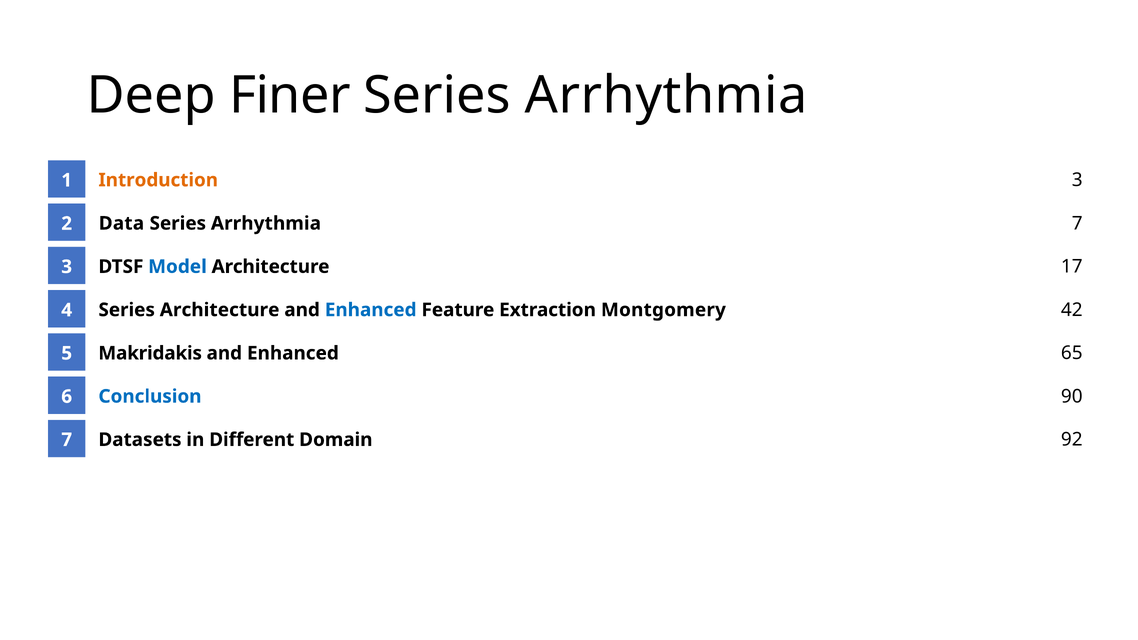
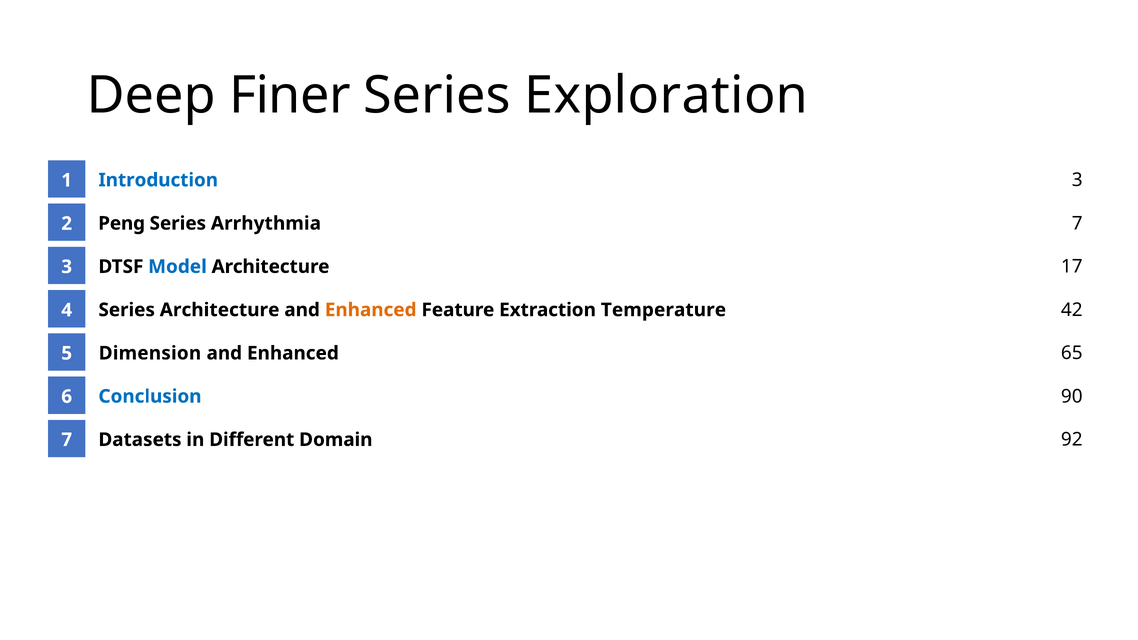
Arrhythmia: Arrhythmia -> Exploration (666, 96)
Introduction colour: orange -> blue (158, 180)
Data: Data -> Peng (122, 223)
Enhanced colour: blue -> orange (371, 310)
Montgomery: Montgomery -> Temperature (663, 310)
Makridakis: Makridakis -> Dimension (150, 353)
